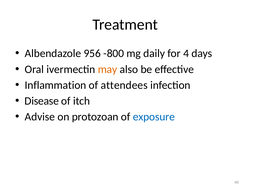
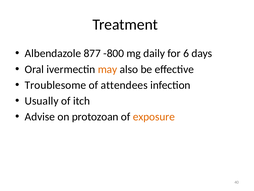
956: 956 -> 877 (92, 53)
4: 4 -> 6 (186, 53)
Inflammation: Inflammation -> Troublesome (55, 85)
Disease: Disease -> Usually (42, 101)
exposure colour: blue -> orange (154, 117)
